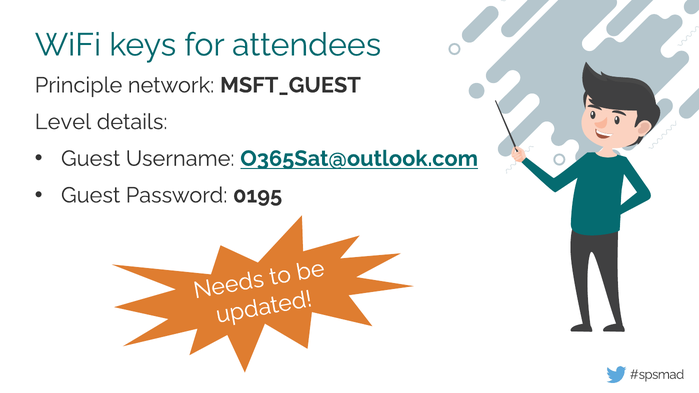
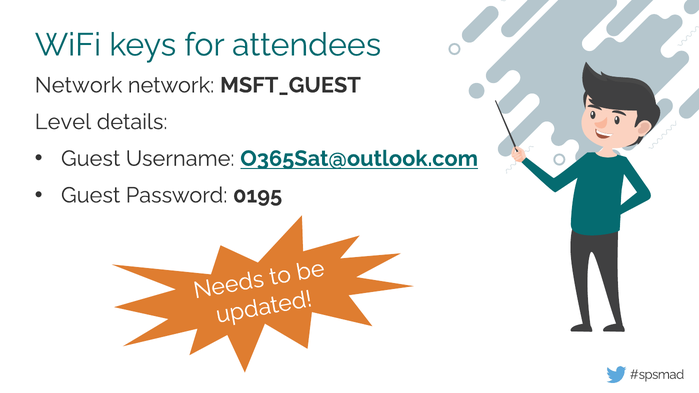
Principle: Principle -> Network (79, 85)
